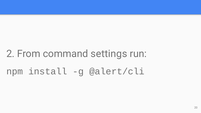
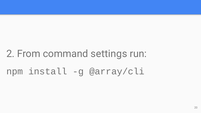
@alert/cli: @alert/cli -> @array/cli (117, 71)
